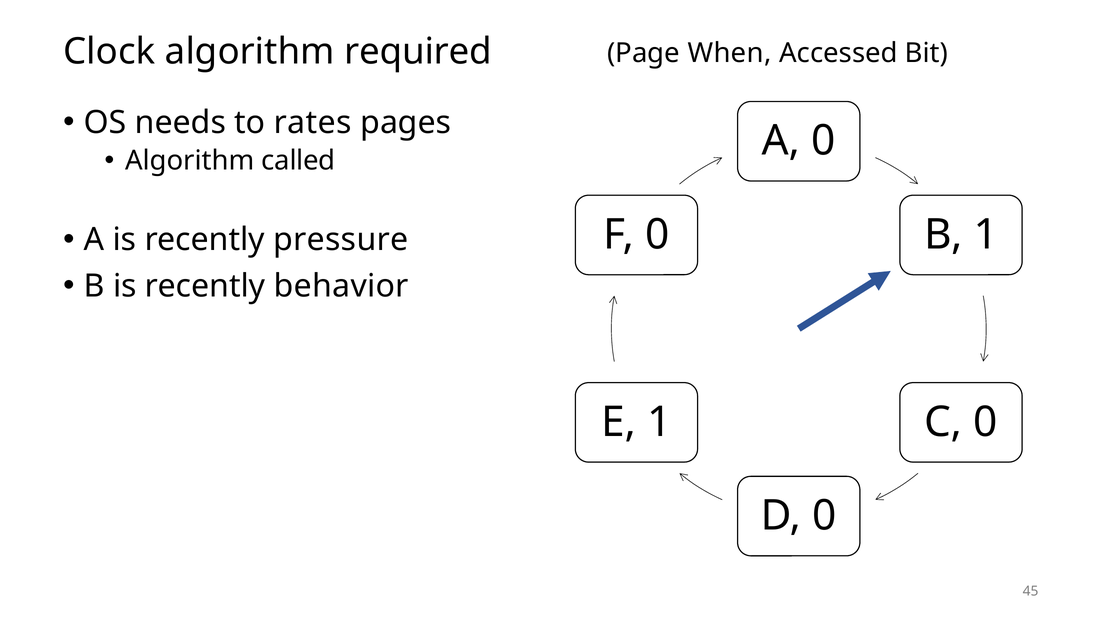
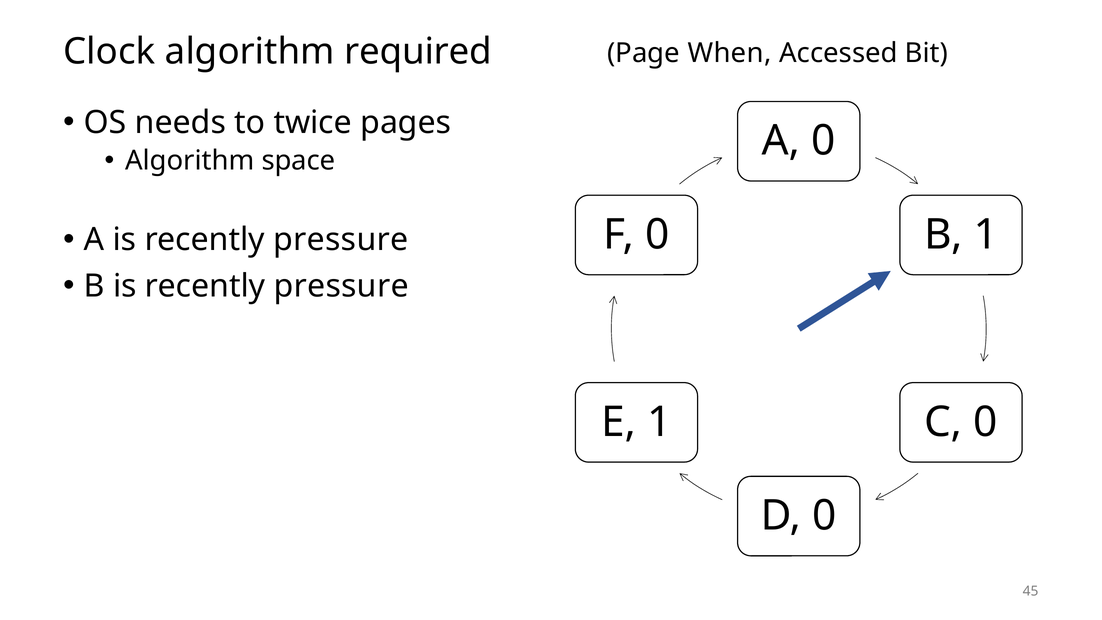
rates: rates -> twice (313, 123)
called: called -> space (298, 161)
B is recently behavior: behavior -> pressure (341, 286)
